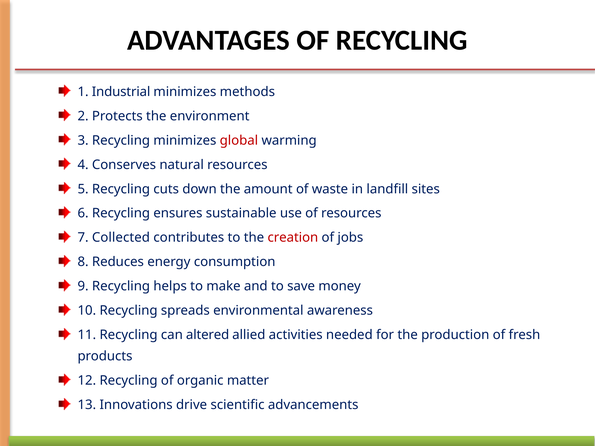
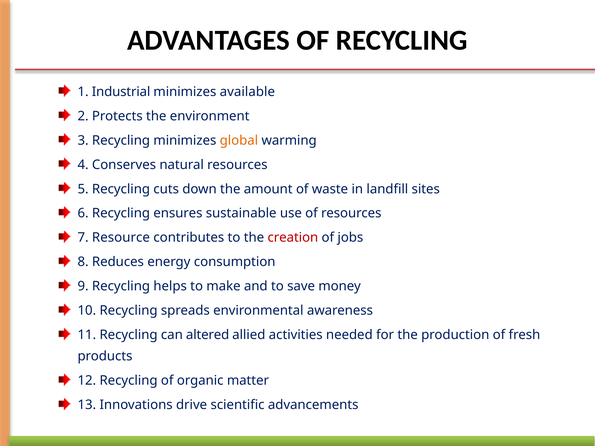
methods: methods -> available (247, 92)
global colour: red -> orange (239, 140)
Collected: Collected -> Resource (121, 238)
